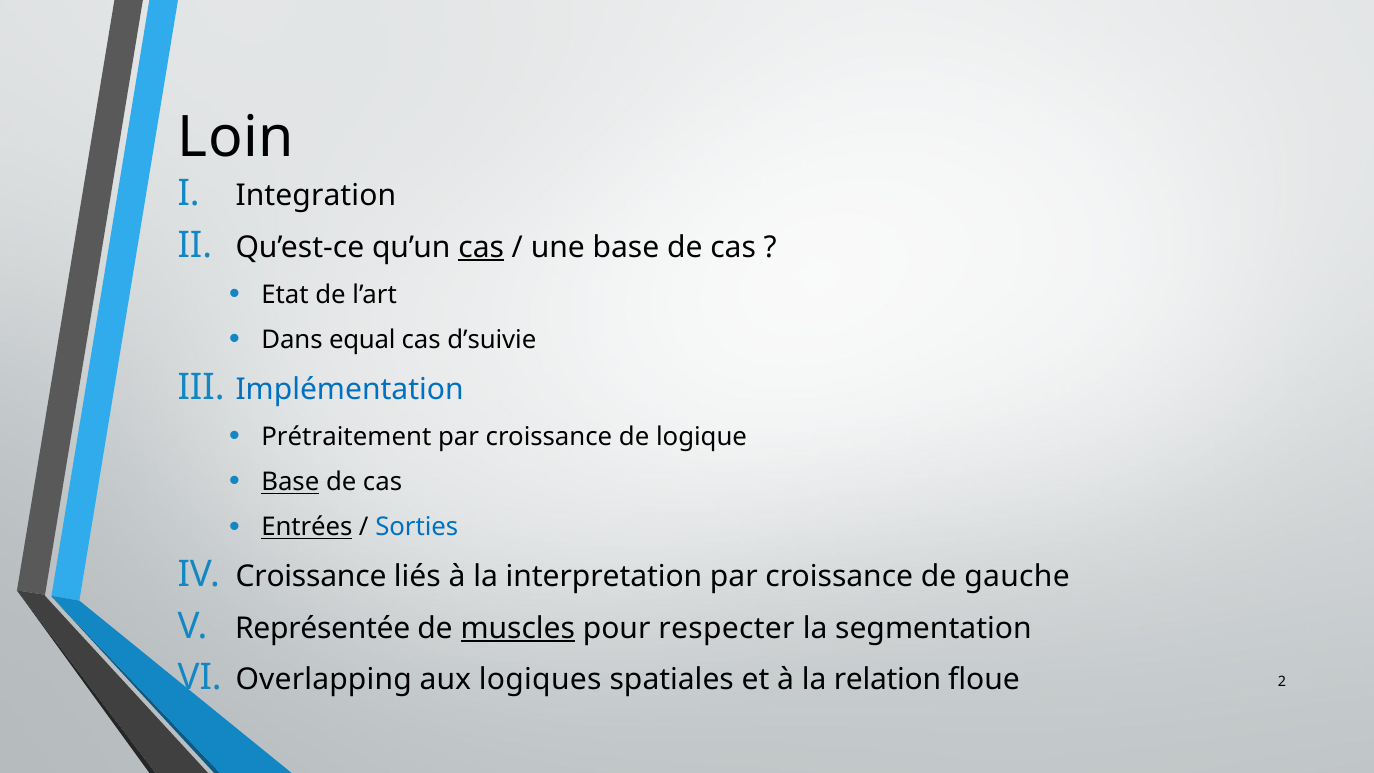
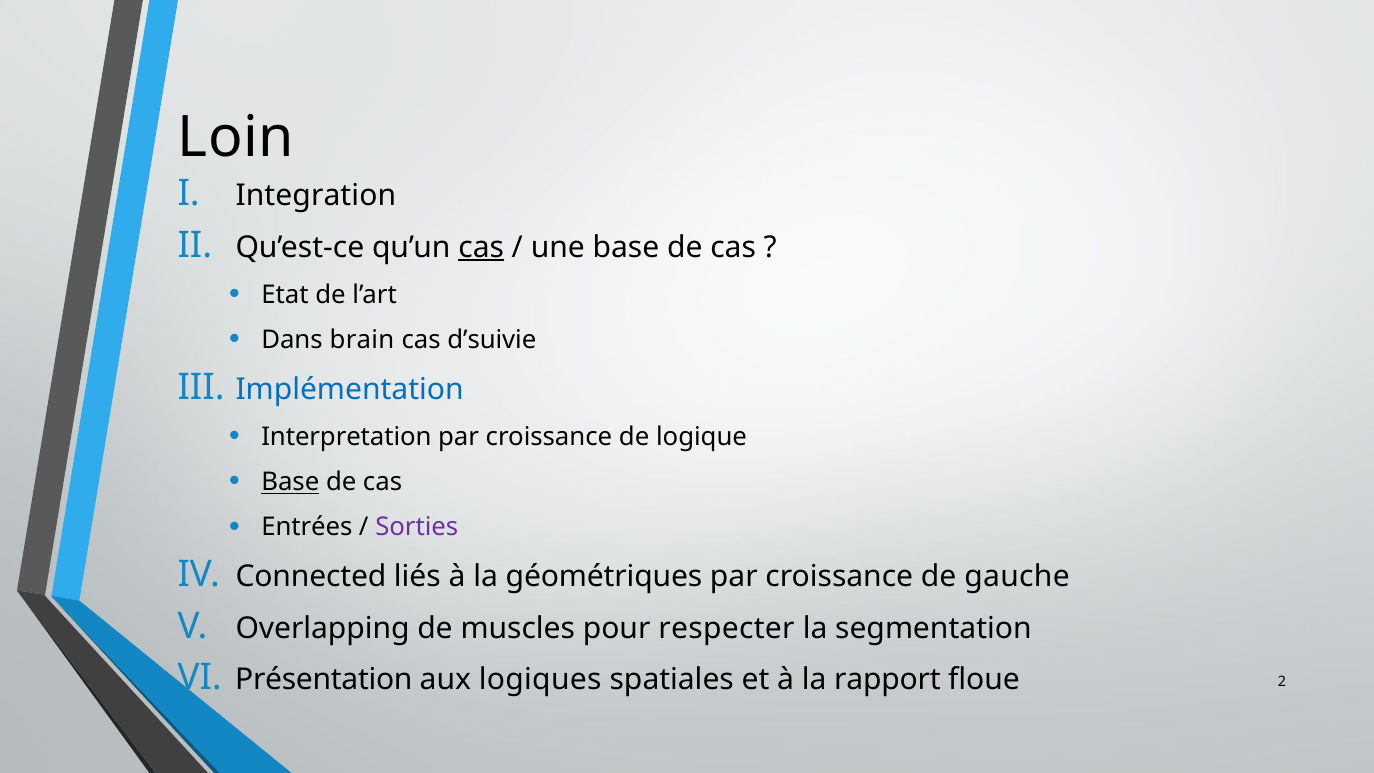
equal: equal -> brain (362, 340)
Prétraitement: Prétraitement -> Interpretation (346, 437)
Entrées underline: present -> none (307, 527)
Sorties colour: blue -> purple (417, 527)
Croissance: Croissance -> Connected (311, 577)
interpretation: interpretation -> géométriques (604, 577)
Représentée: Représentée -> Overlapping (323, 628)
muscles underline: present -> none (518, 628)
Overlapping: Overlapping -> Présentation (324, 680)
relation: relation -> rapport (887, 680)
